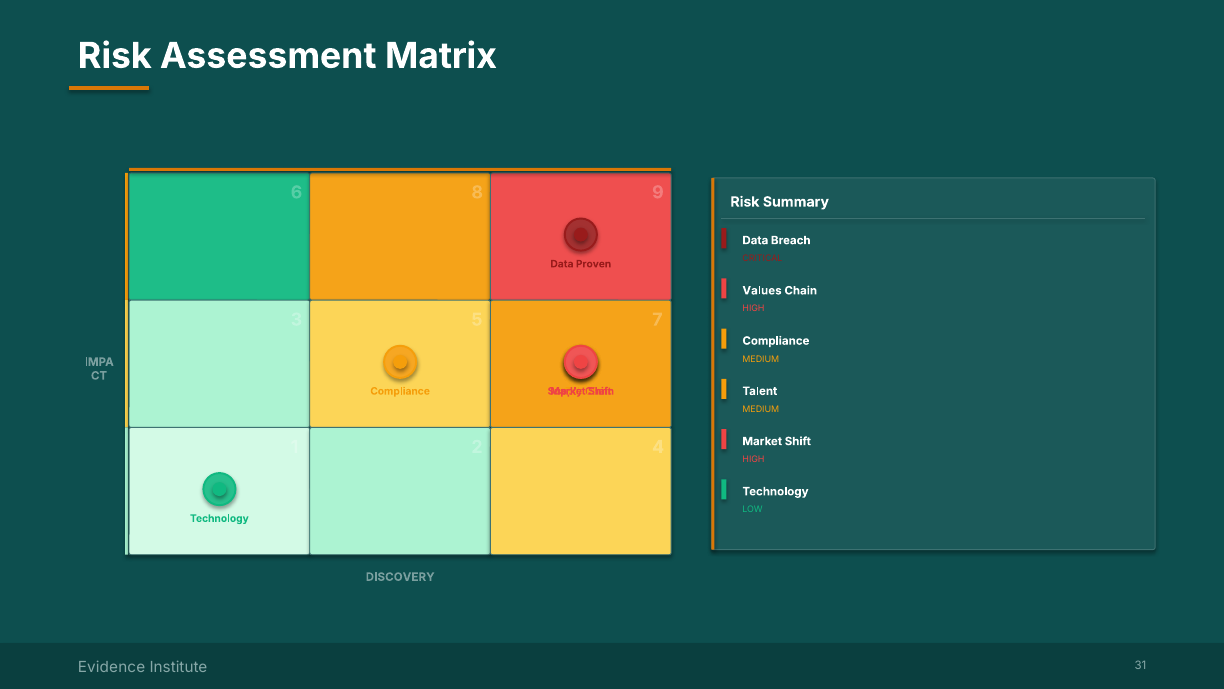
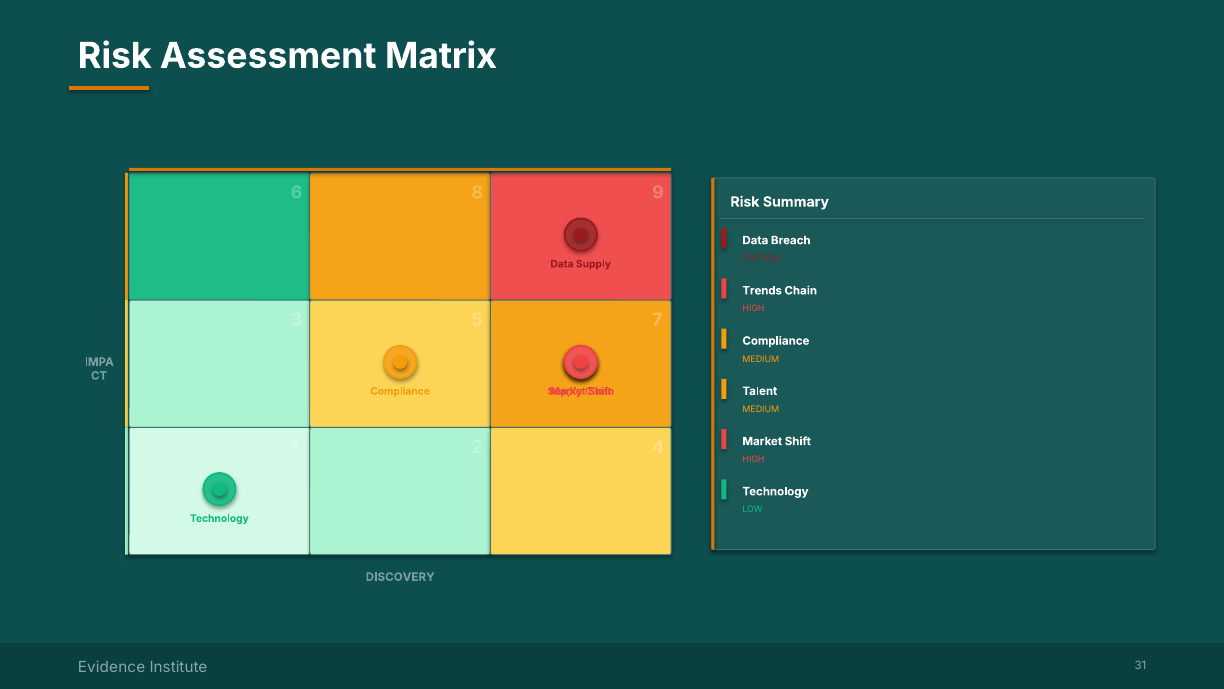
Data Proven: Proven -> Supply (593, 264)
Values: Values -> Trends (762, 290)
